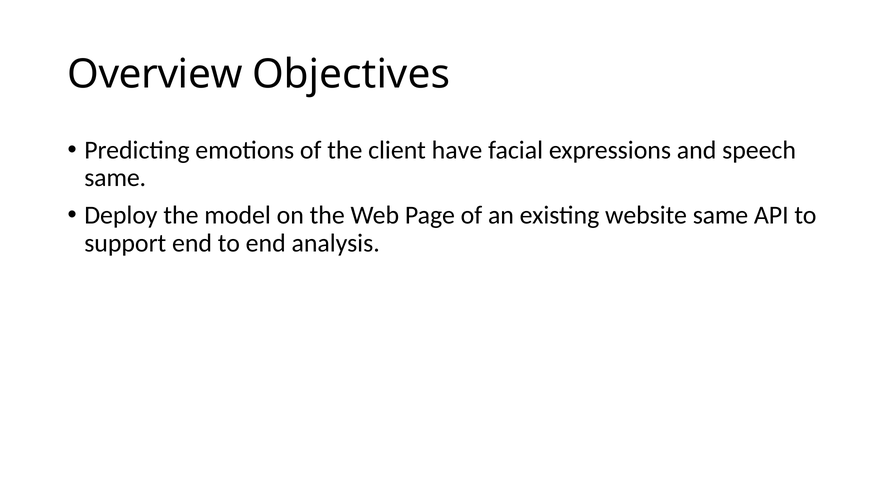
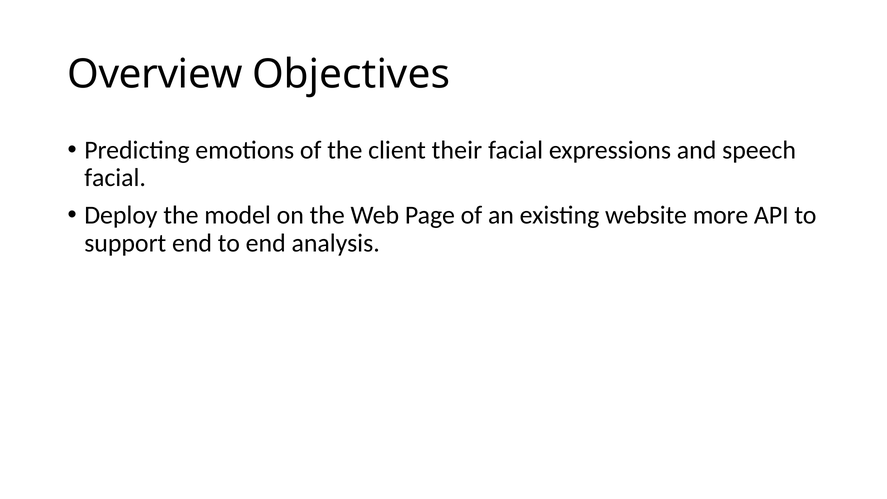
have: have -> their (457, 150)
same: same -> facial (115, 178)
website same: same -> more (721, 215)
